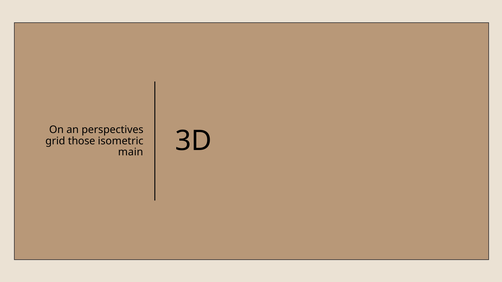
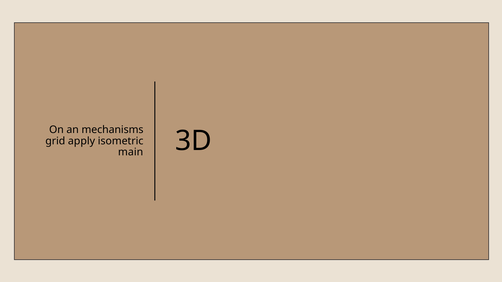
perspectives: perspectives -> mechanisms (113, 130)
those: those -> apply (82, 141)
